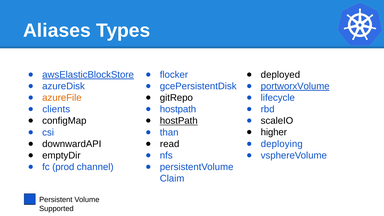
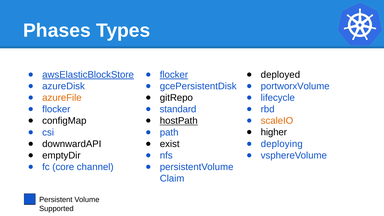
Aliases: Aliases -> Phases (57, 31)
flocker underline: none -> present (174, 75)
portworxVolume underline: present -> none (295, 86)
clients: clients -> flocker (56, 109)
hostpath: hostpath -> standard (178, 109)
scaleIO colour: black -> orange (277, 121)
than: than -> path (169, 132)
read: read -> exist (170, 144)
prod: prod -> core (63, 167)
